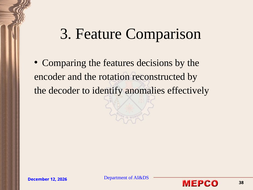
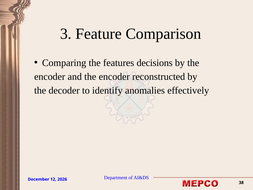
and the rotation: rotation -> encoder (114, 76)
